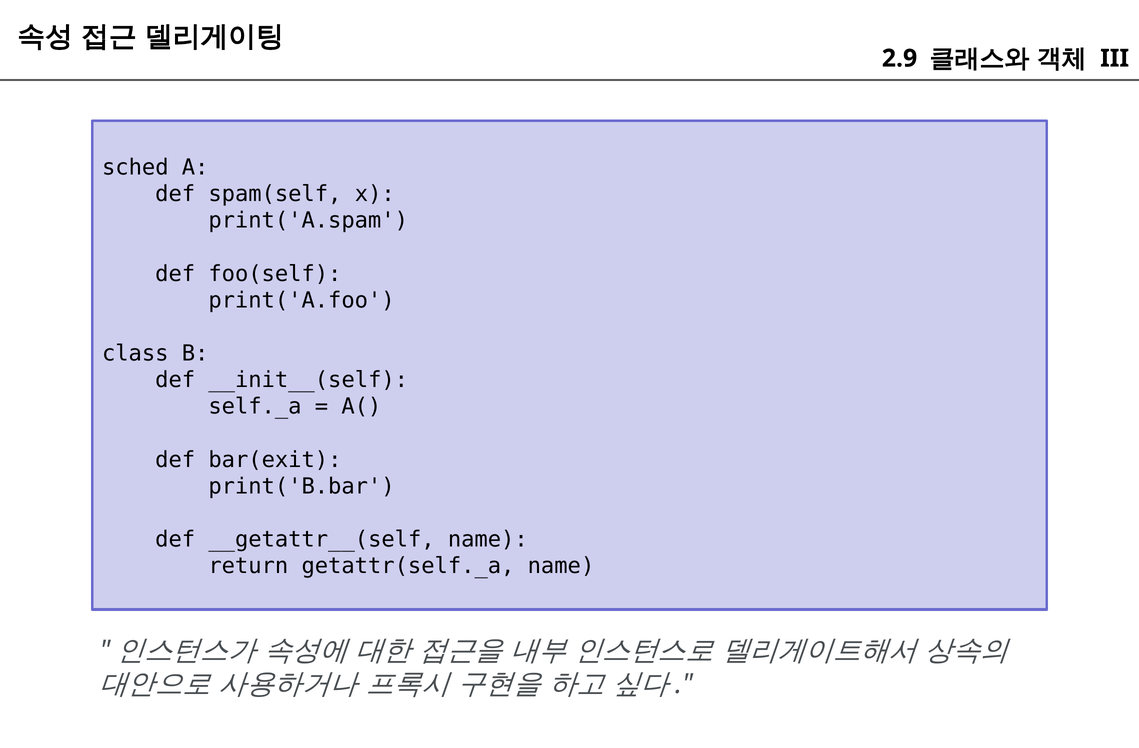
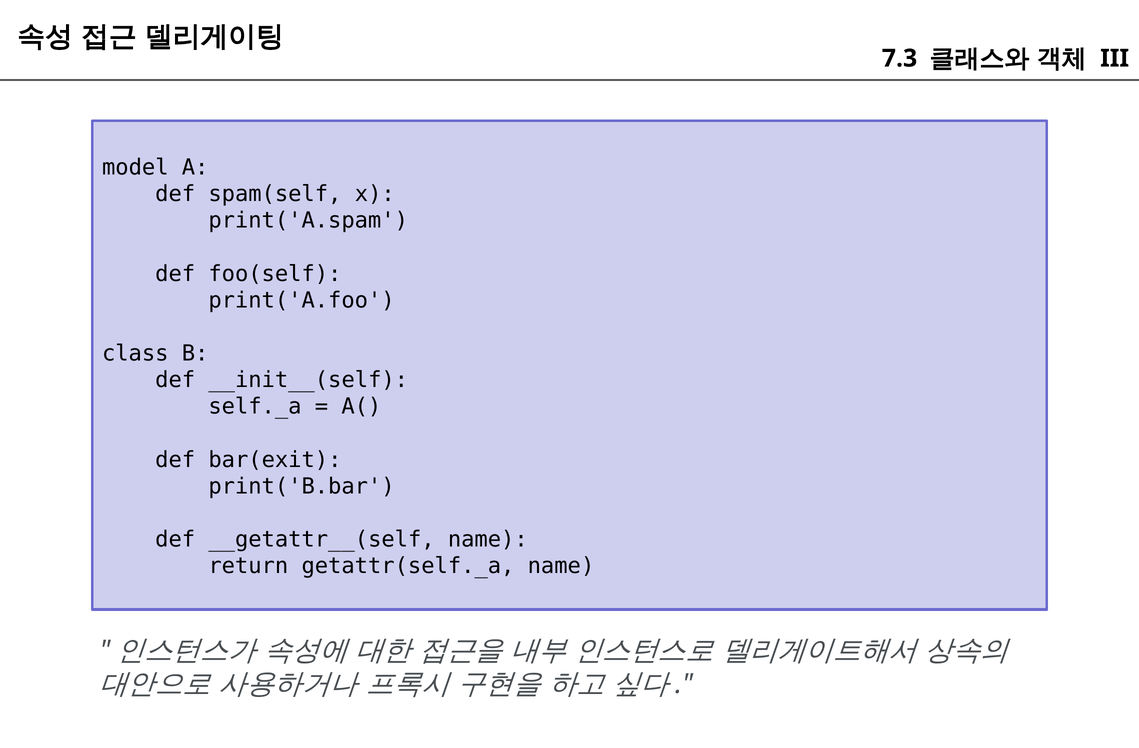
2.9: 2.9 -> 7.3 (900, 58)
sched: sched -> model (135, 167)
